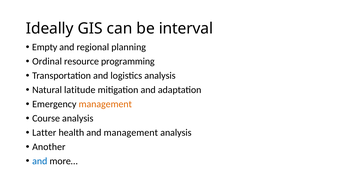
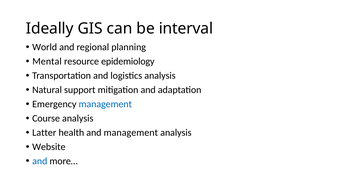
Empty: Empty -> World (45, 47)
Ordinal: Ordinal -> Mental (47, 61)
programming: programming -> epidemiology (128, 61)
latitude: latitude -> support (80, 90)
management colour: orange -> blue (105, 104)
Another: Another -> Website (49, 147)
